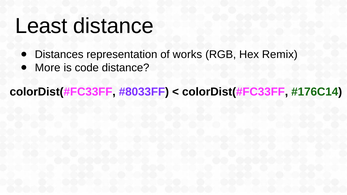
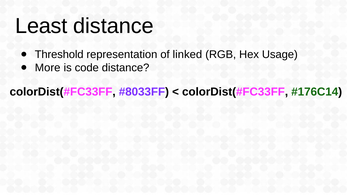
Distances: Distances -> Threshold (59, 54)
works: works -> linked (187, 54)
Remix: Remix -> Usage (280, 54)
